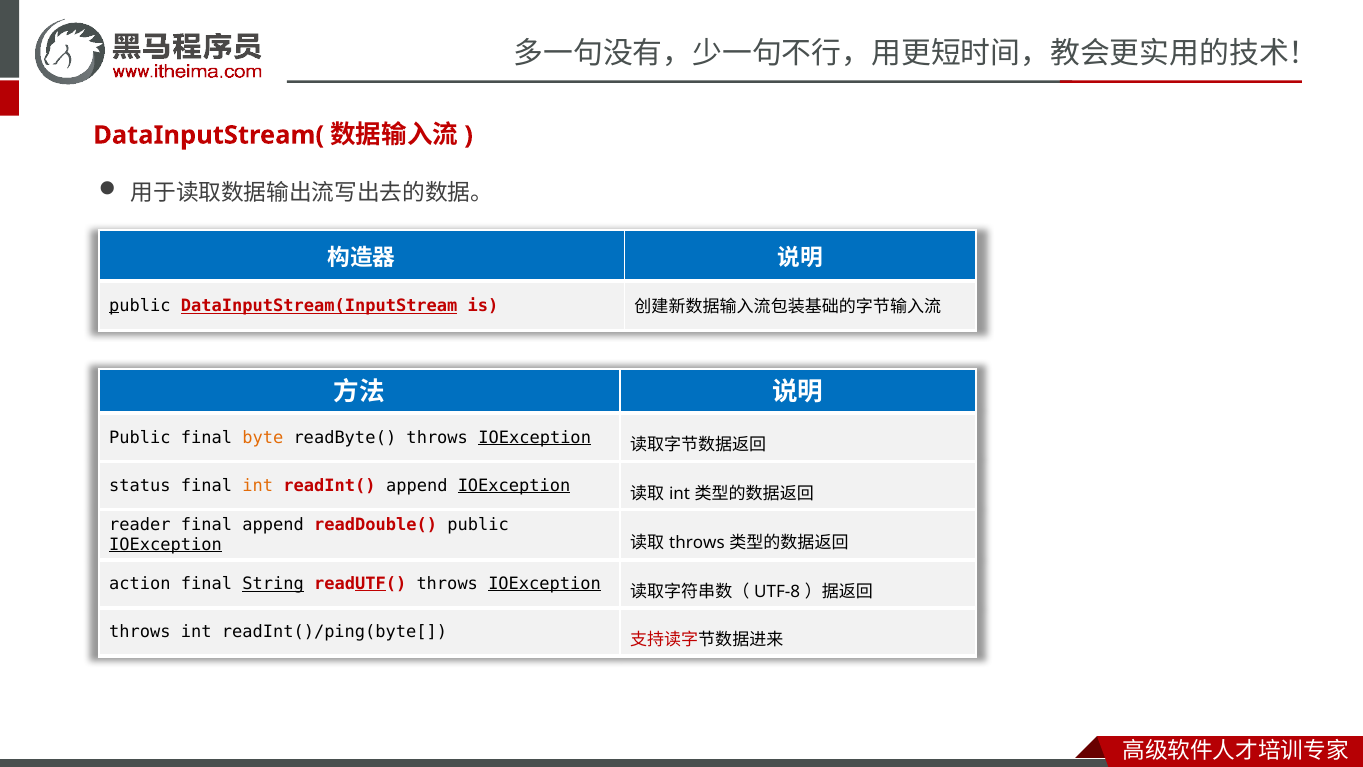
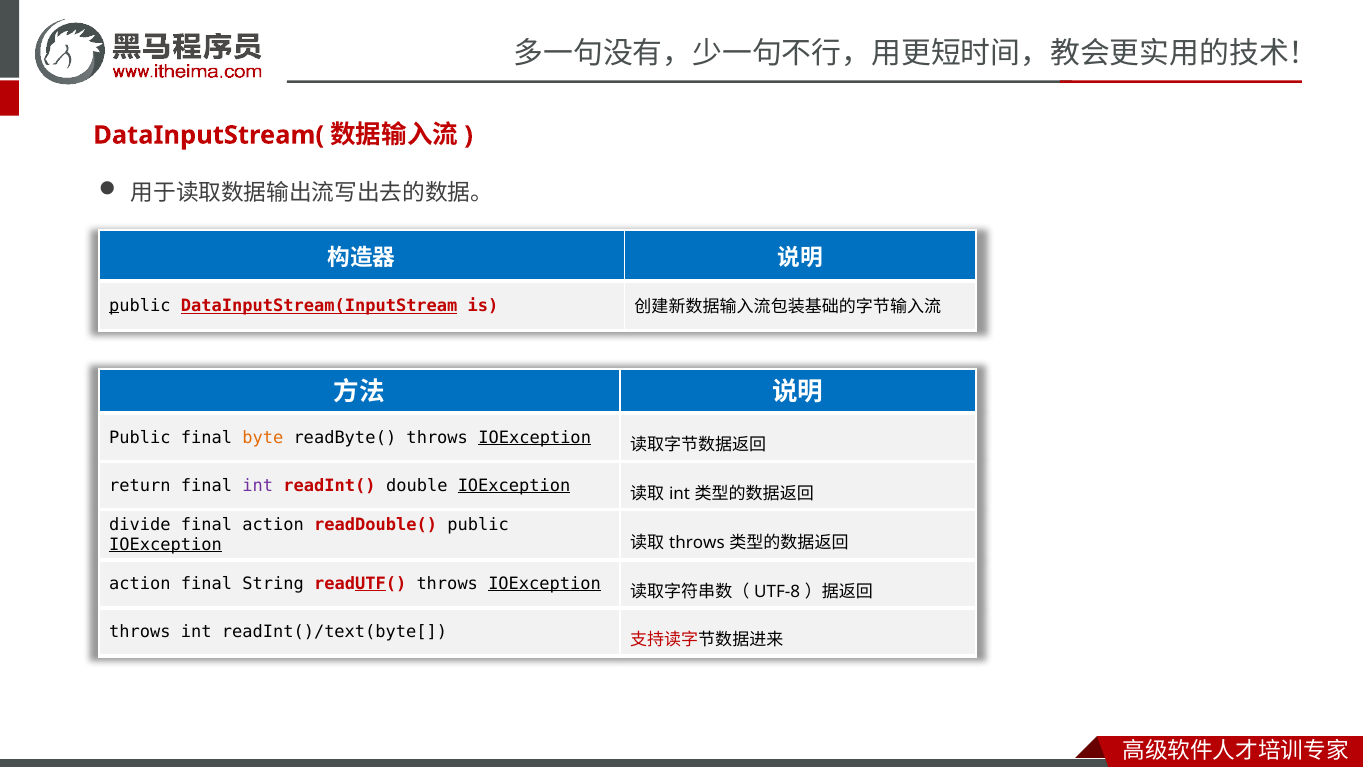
status: status -> return (140, 486)
int colour: orange -> purple (258, 486)
append: append -> double (417, 486)
reader: reader -> divide (140, 525)
final append: append -> action (273, 525)
String underline: present -> none (273, 584)
readInt()/ping(byte[: readInt()/ping(byte[ -> readInt()/text(byte[ (335, 632)
